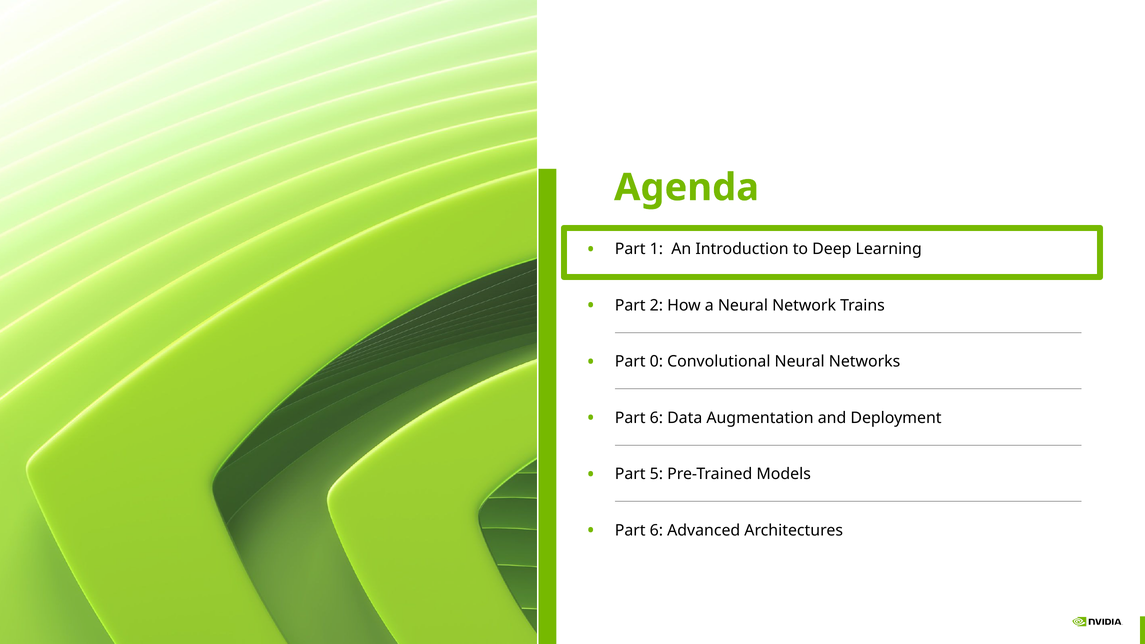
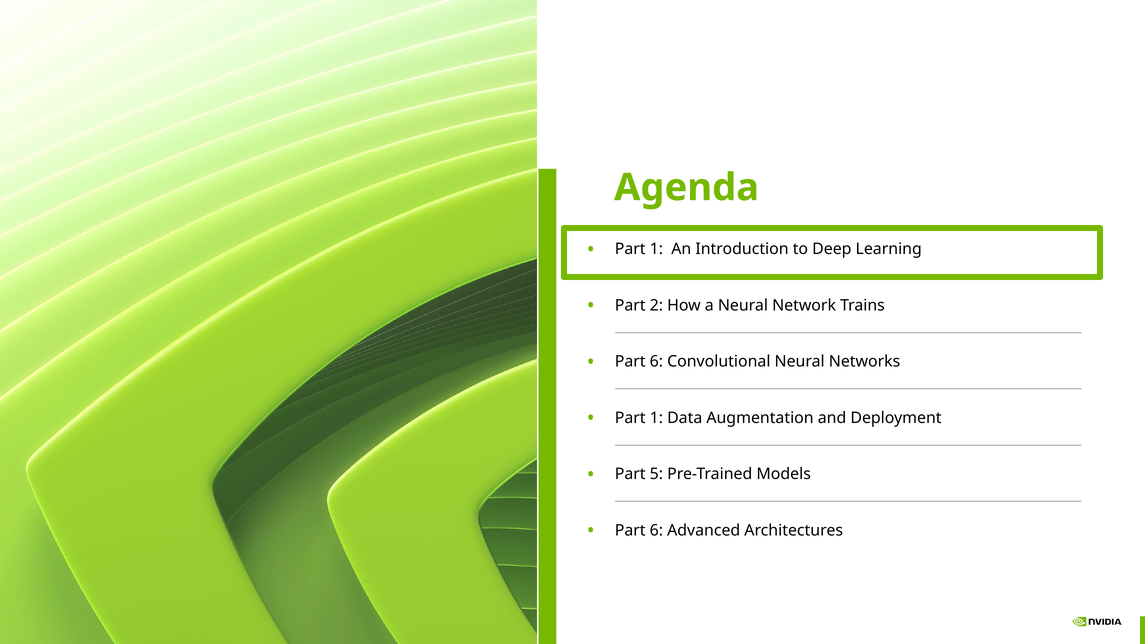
0: 0 -> 6 (656, 362)
6: 6 -> 1 (656, 418)
